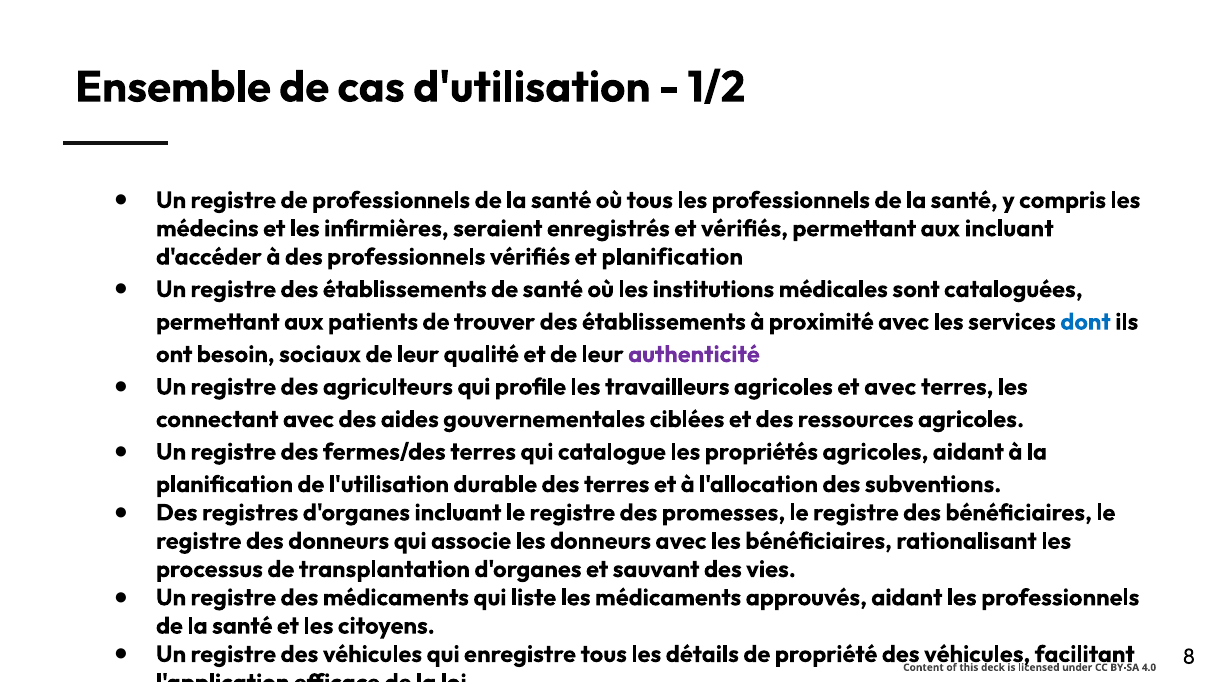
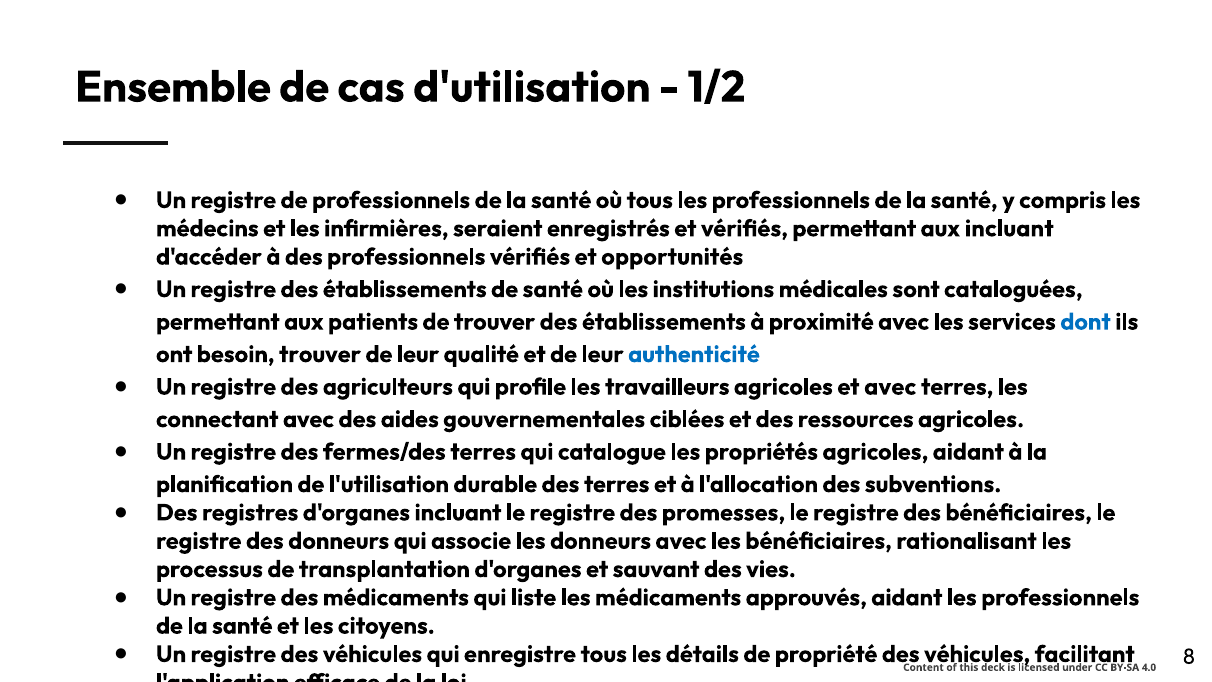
et planification: planification -> opportunités (672, 257)
besoin sociaux: sociaux -> trouver (320, 354)
authenticité colour: purple -> blue (694, 354)
